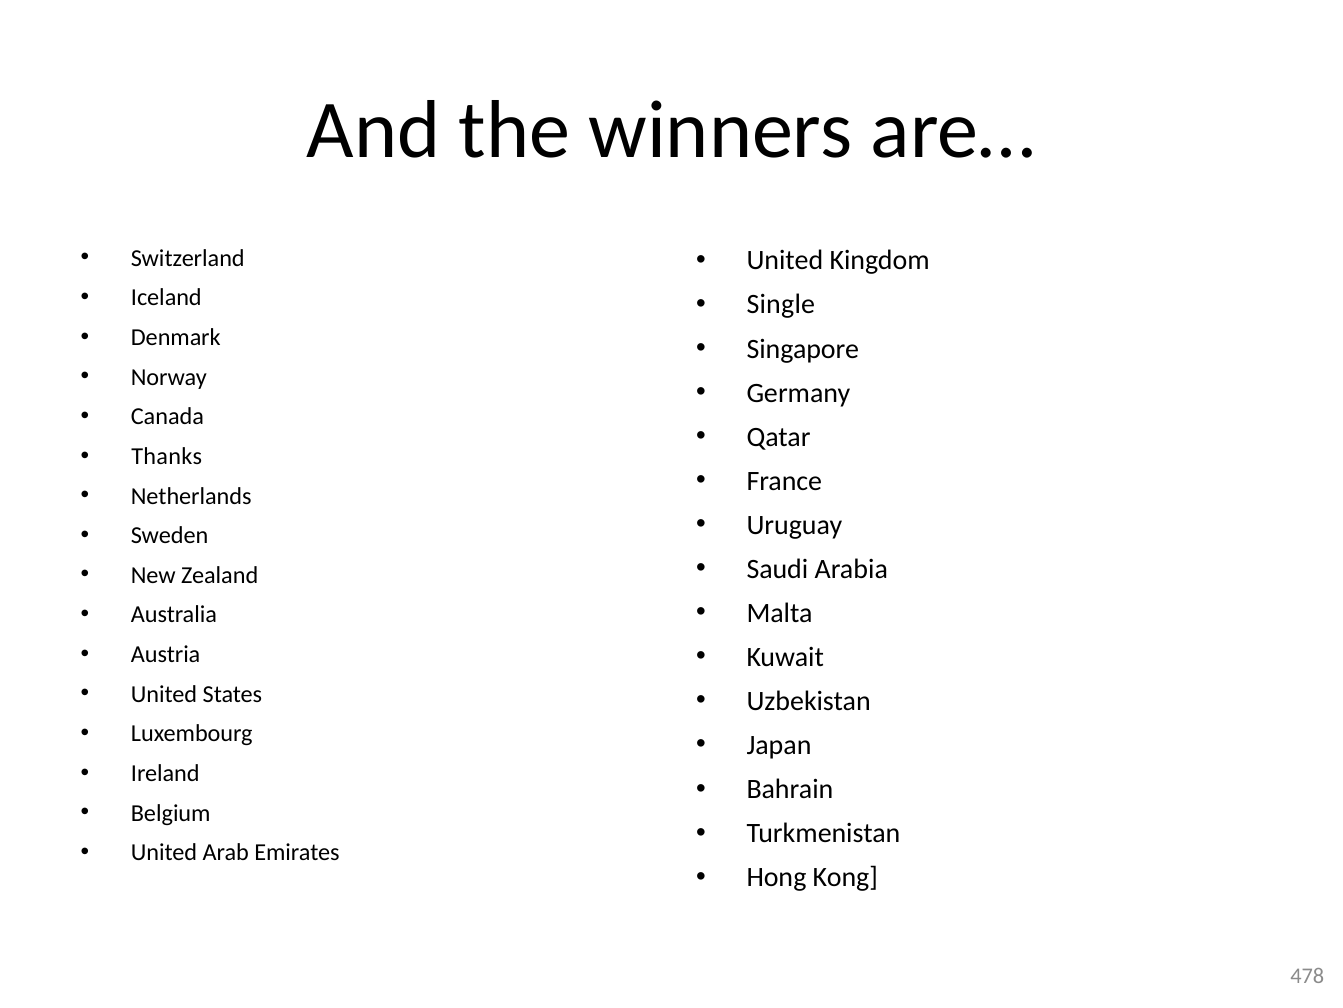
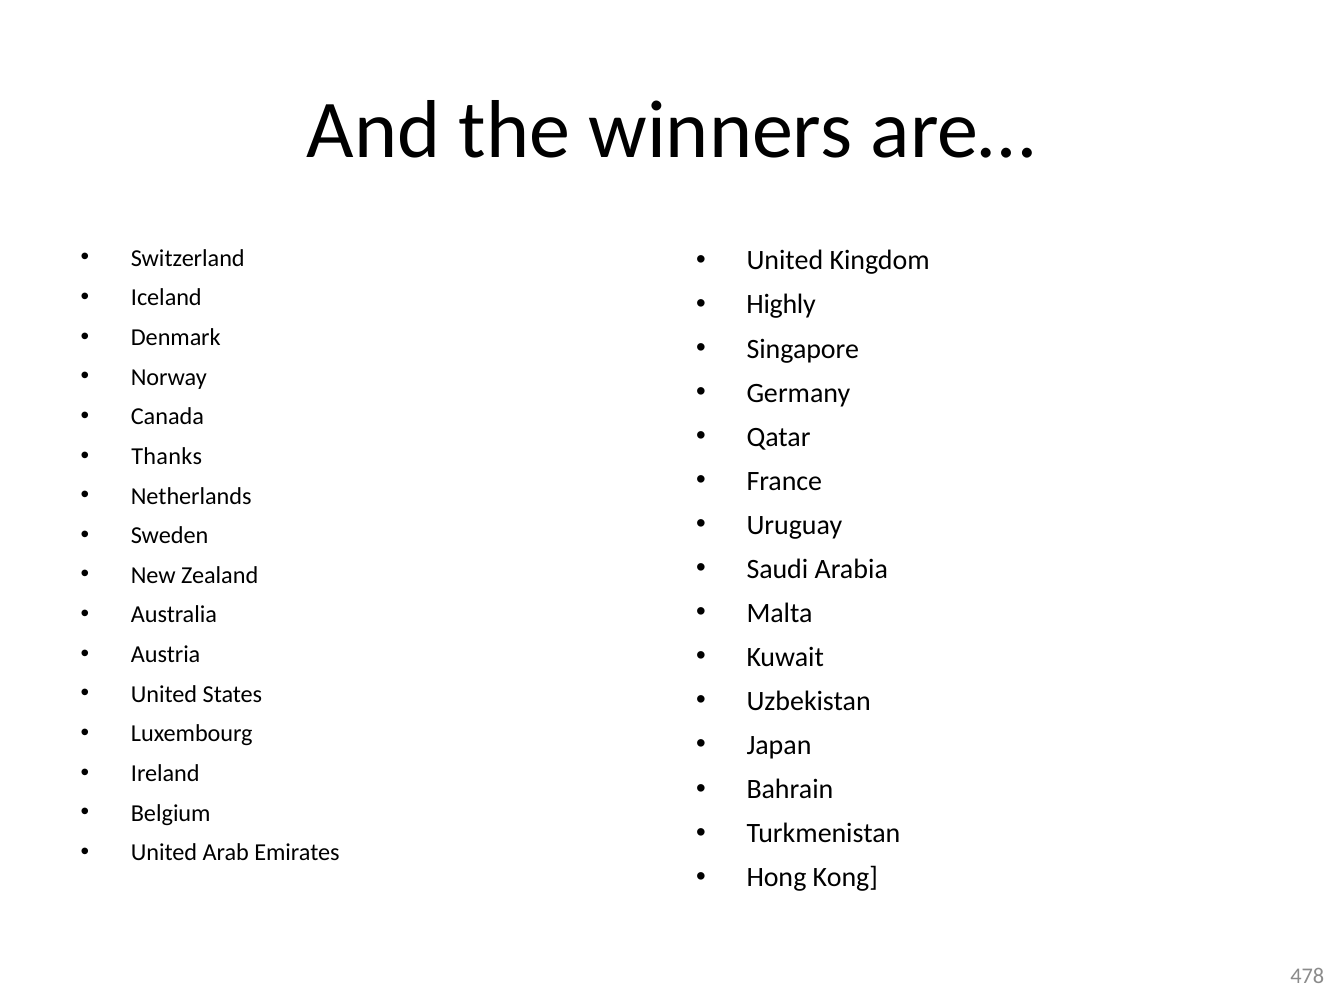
Single: Single -> Highly (781, 305)
